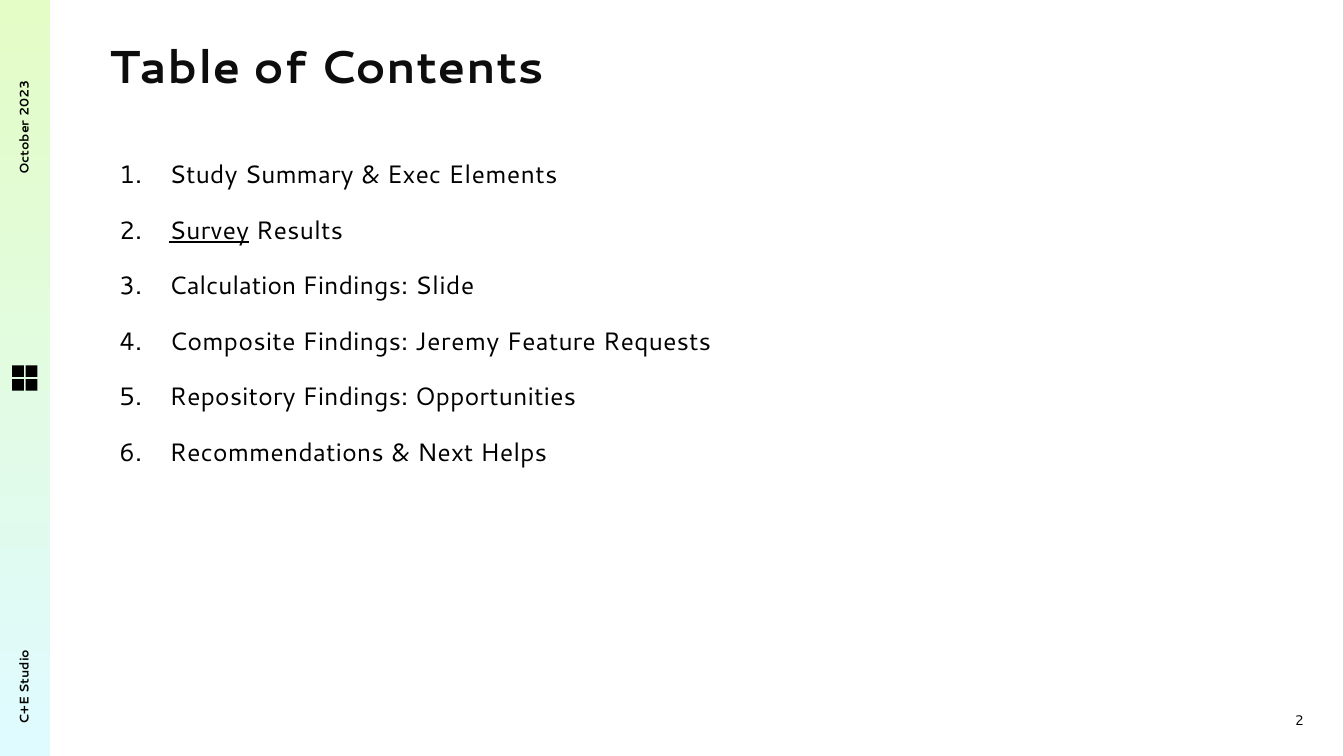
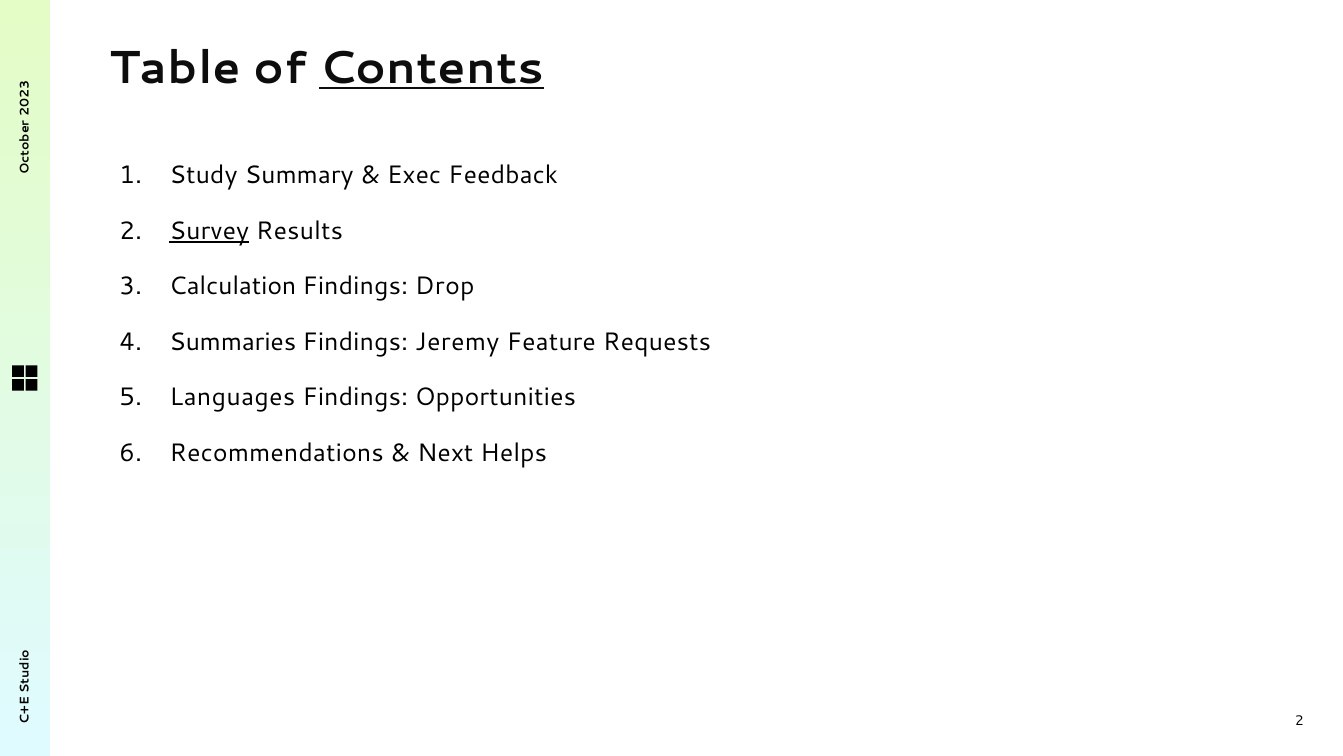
Contents underline: none -> present (432, 68)
Elements: Elements -> Feedback (503, 175)
Slide: Slide -> Drop (445, 286)
Composite: Composite -> Summaries (233, 342)
Repository: Repository -> Languages (232, 397)
